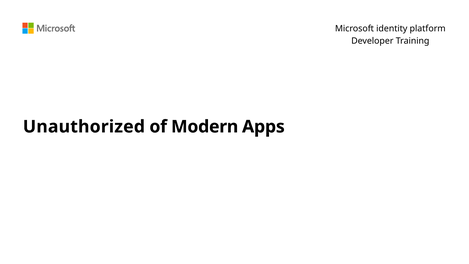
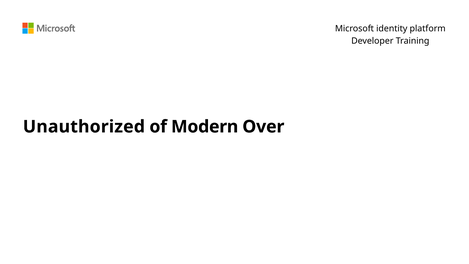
Apps: Apps -> Over (263, 127)
